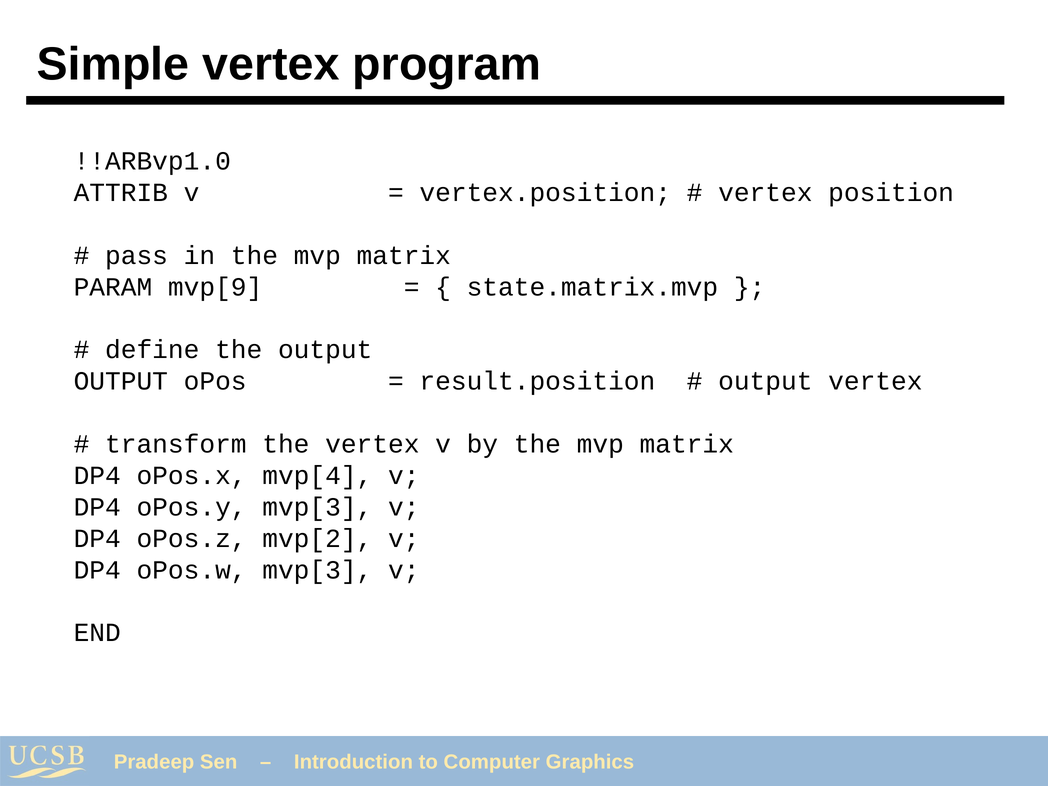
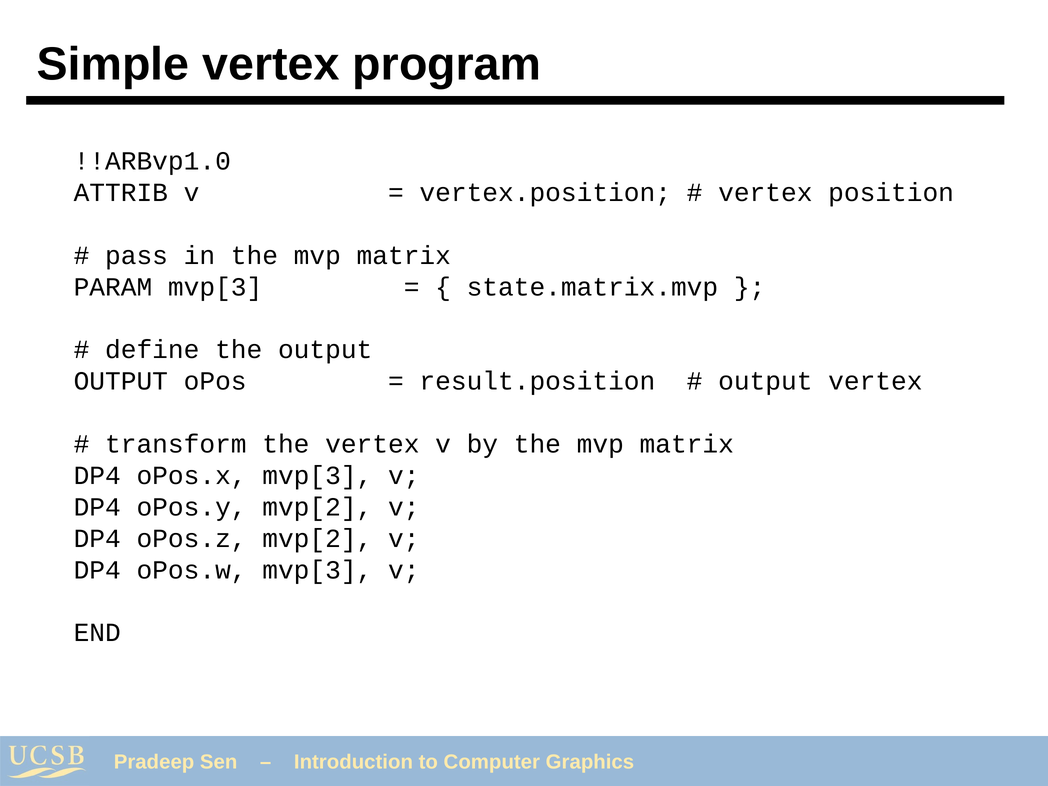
PARAM mvp[9: mvp[9 -> mvp[3 (215, 287)
oPos.x mvp[4: mvp[4 -> mvp[3 (317, 476)
oPos.y mvp[3: mvp[3 -> mvp[2 (317, 507)
